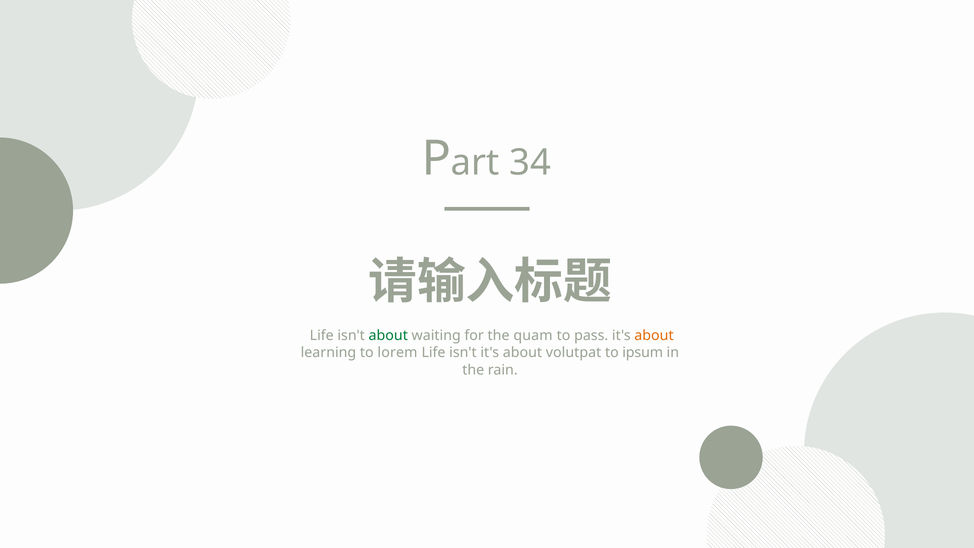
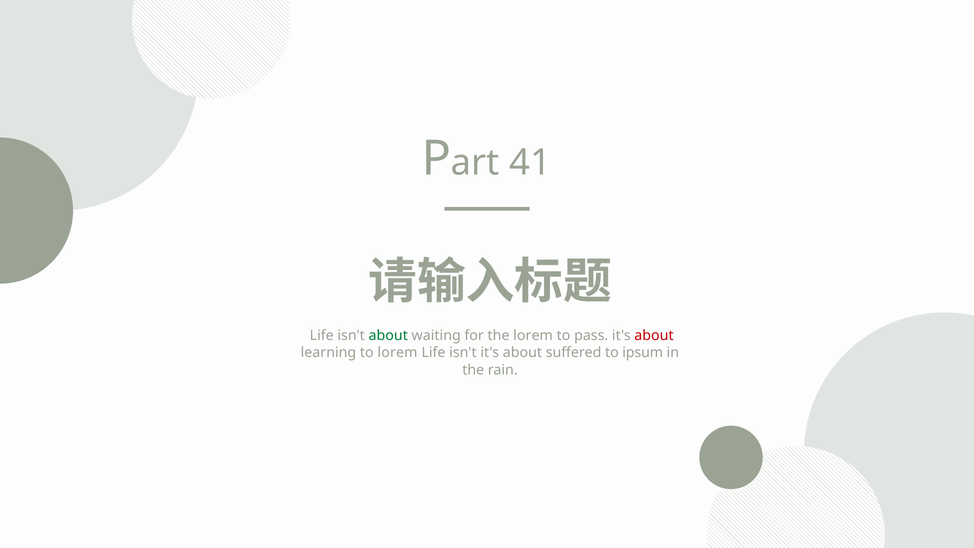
34: 34 -> 41 (530, 163)
the quam: quam -> lorem (533, 336)
about colour: orange -> red (654, 336)
volutpat: volutpat -> suffered (574, 353)
